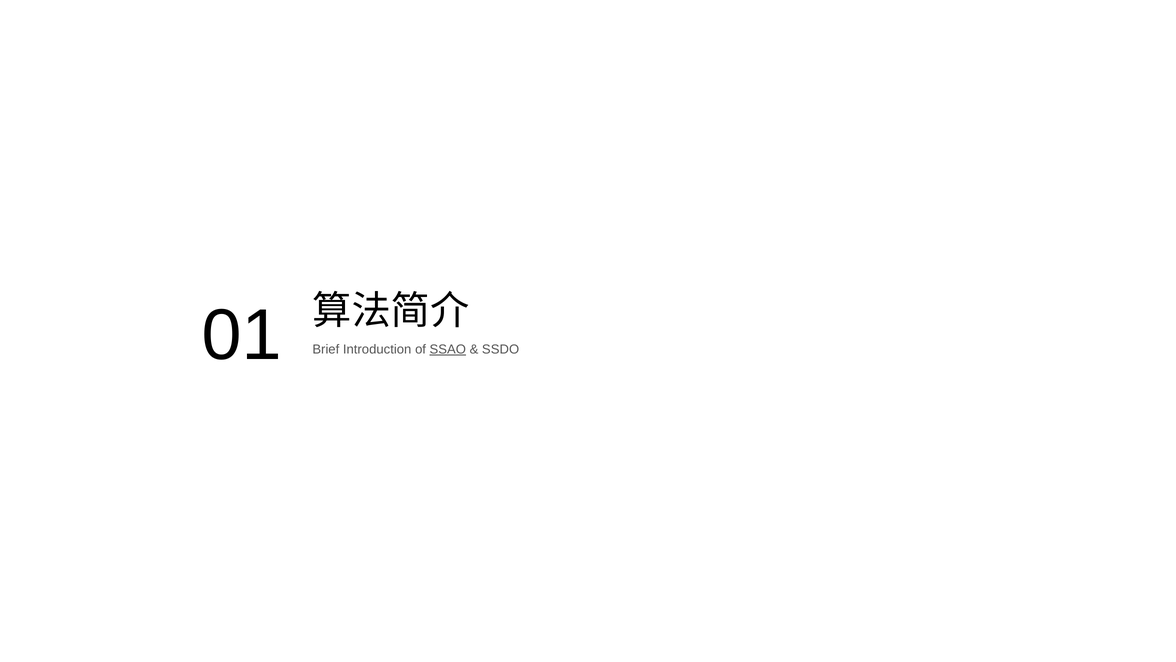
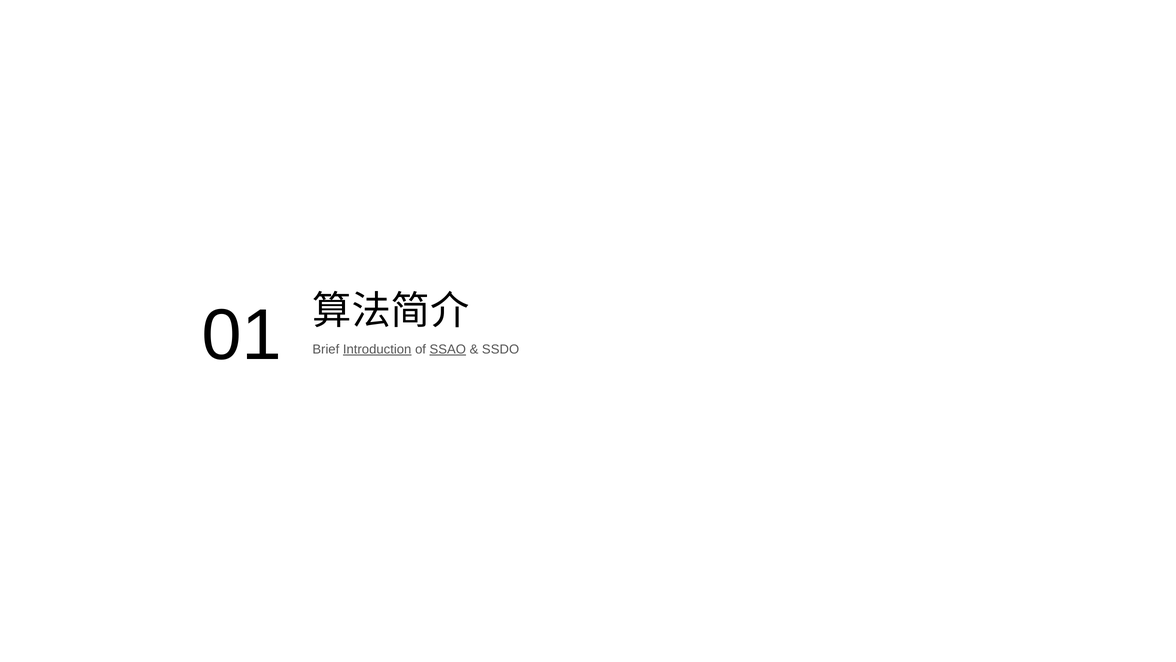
Introduction underline: none -> present (377, 349)
